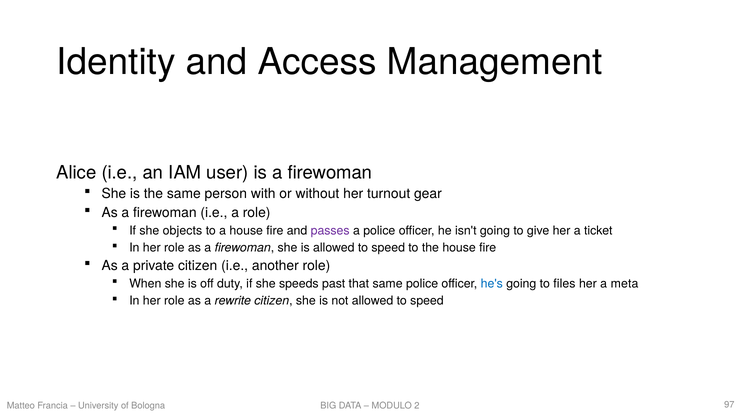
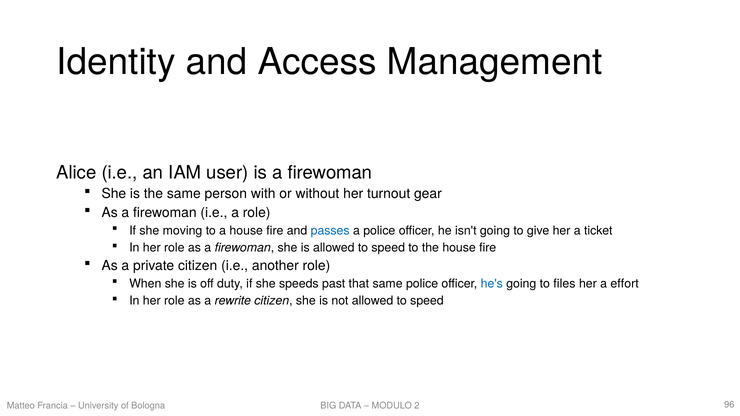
objects: objects -> moving (183, 231)
passes colour: purple -> blue (330, 231)
meta: meta -> effort (625, 284)
97: 97 -> 96 (729, 405)
